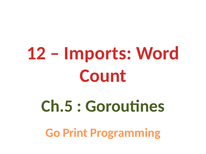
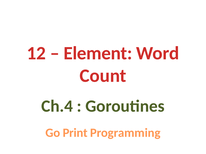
Imports: Imports -> Element (98, 53)
Ch.5: Ch.5 -> Ch.4 (57, 106)
